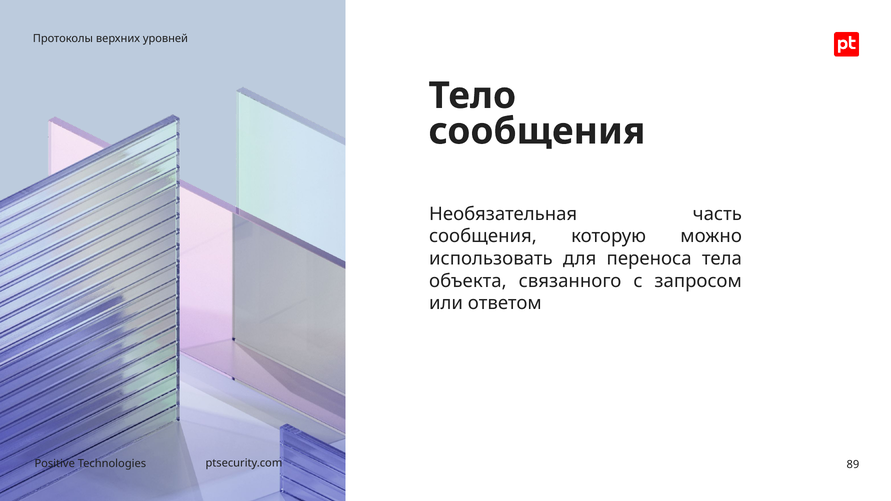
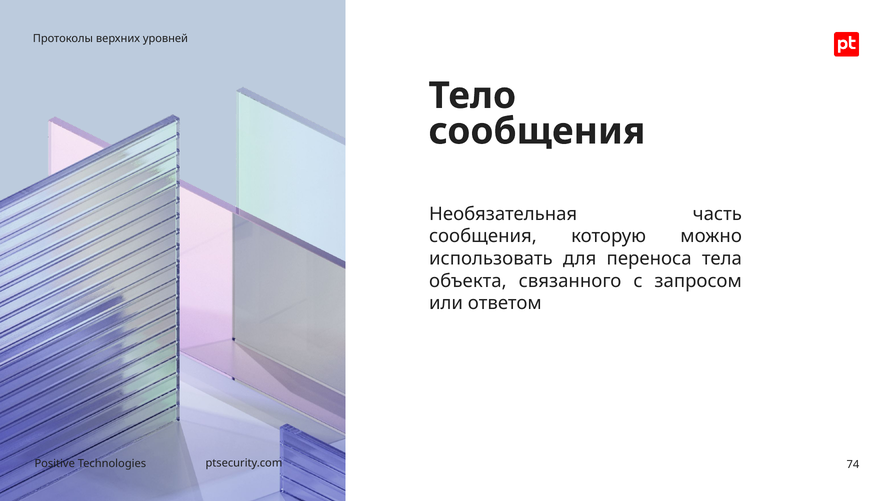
89: 89 -> 74 (853, 465)
